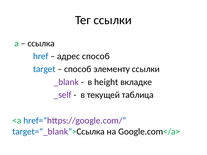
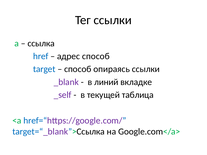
элементу: элементу -> опираясь (112, 69)
height: height -> линий (106, 82)
